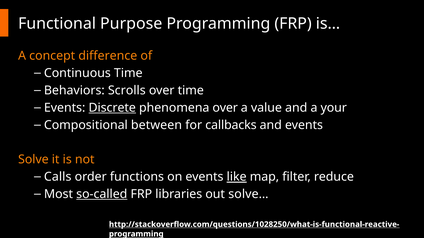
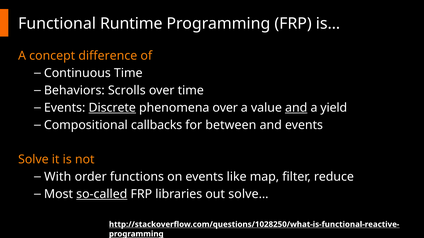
Purpose: Purpose -> Runtime (131, 24)
and underline: none -> present (296, 108)
your: your -> yield (334, 108)
between: between -> callbacks (157, 125)
callbacks: callbacks -> between (231, 125)
Calls: Calls -> With (58, 177)
like underline: present -> none (237, 177)
